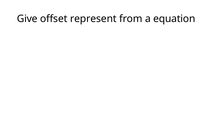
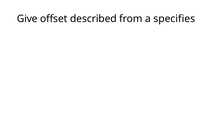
represent: represent -> described (93, 19)
equation: equation -> specifies (174, 19)
